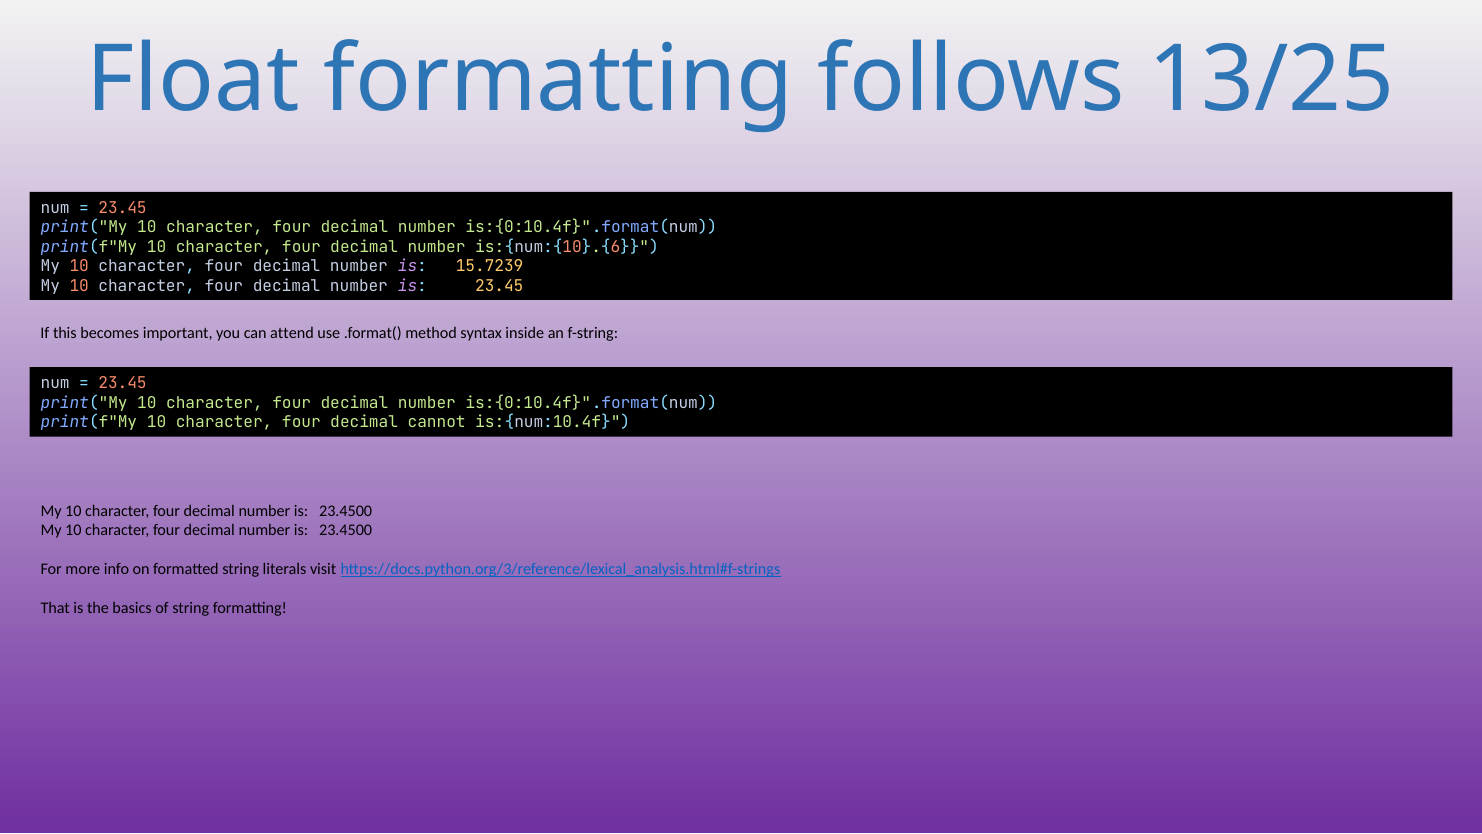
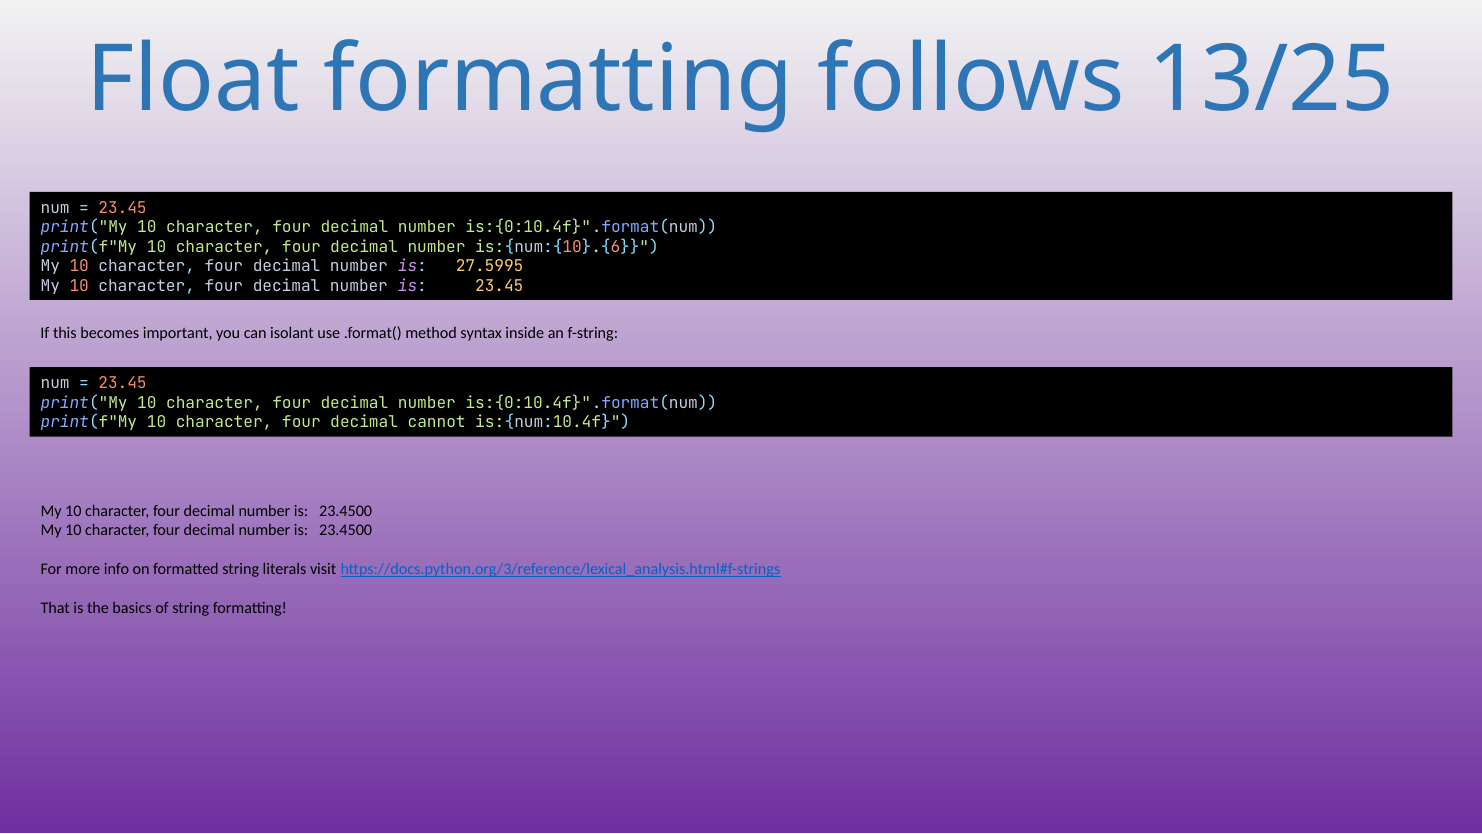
15.7239: 15.7239 -> 27.5995 (490, 266)
attend: attend -> isolant (292, 333)
